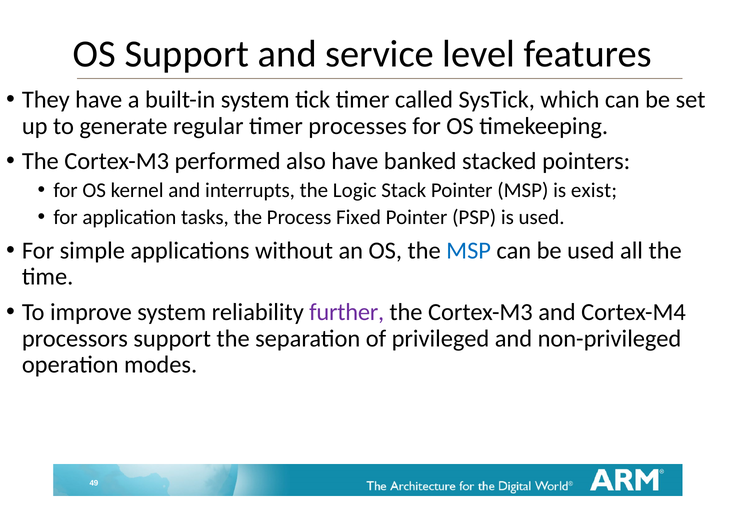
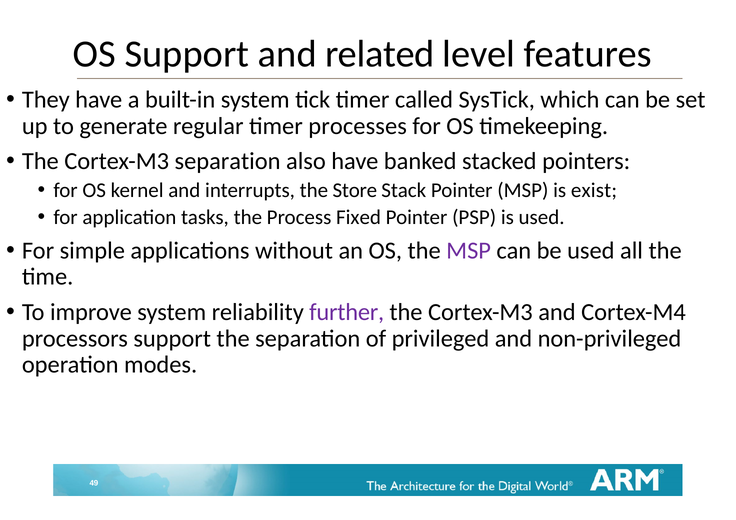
service: service -> related (380, 54)
Cortex-M3 performed: performed -> separation (228, 161)
Logic: Logic -> Store (355, 190)
MSP colour: blue -> purple (469, 250)
